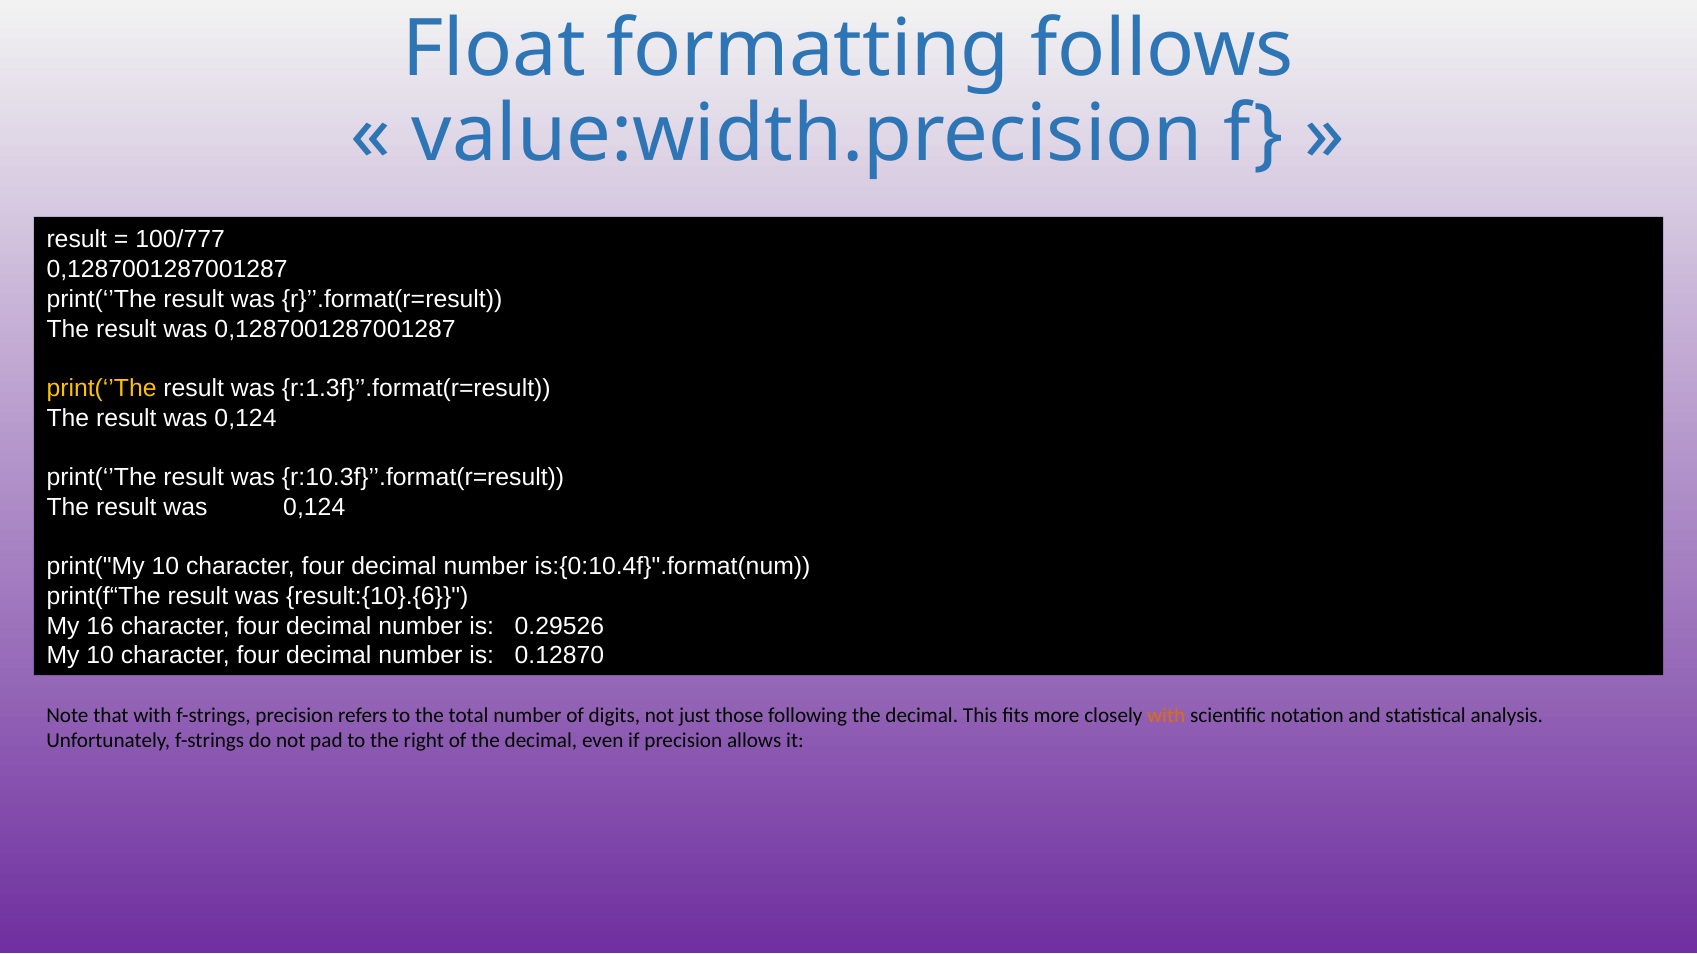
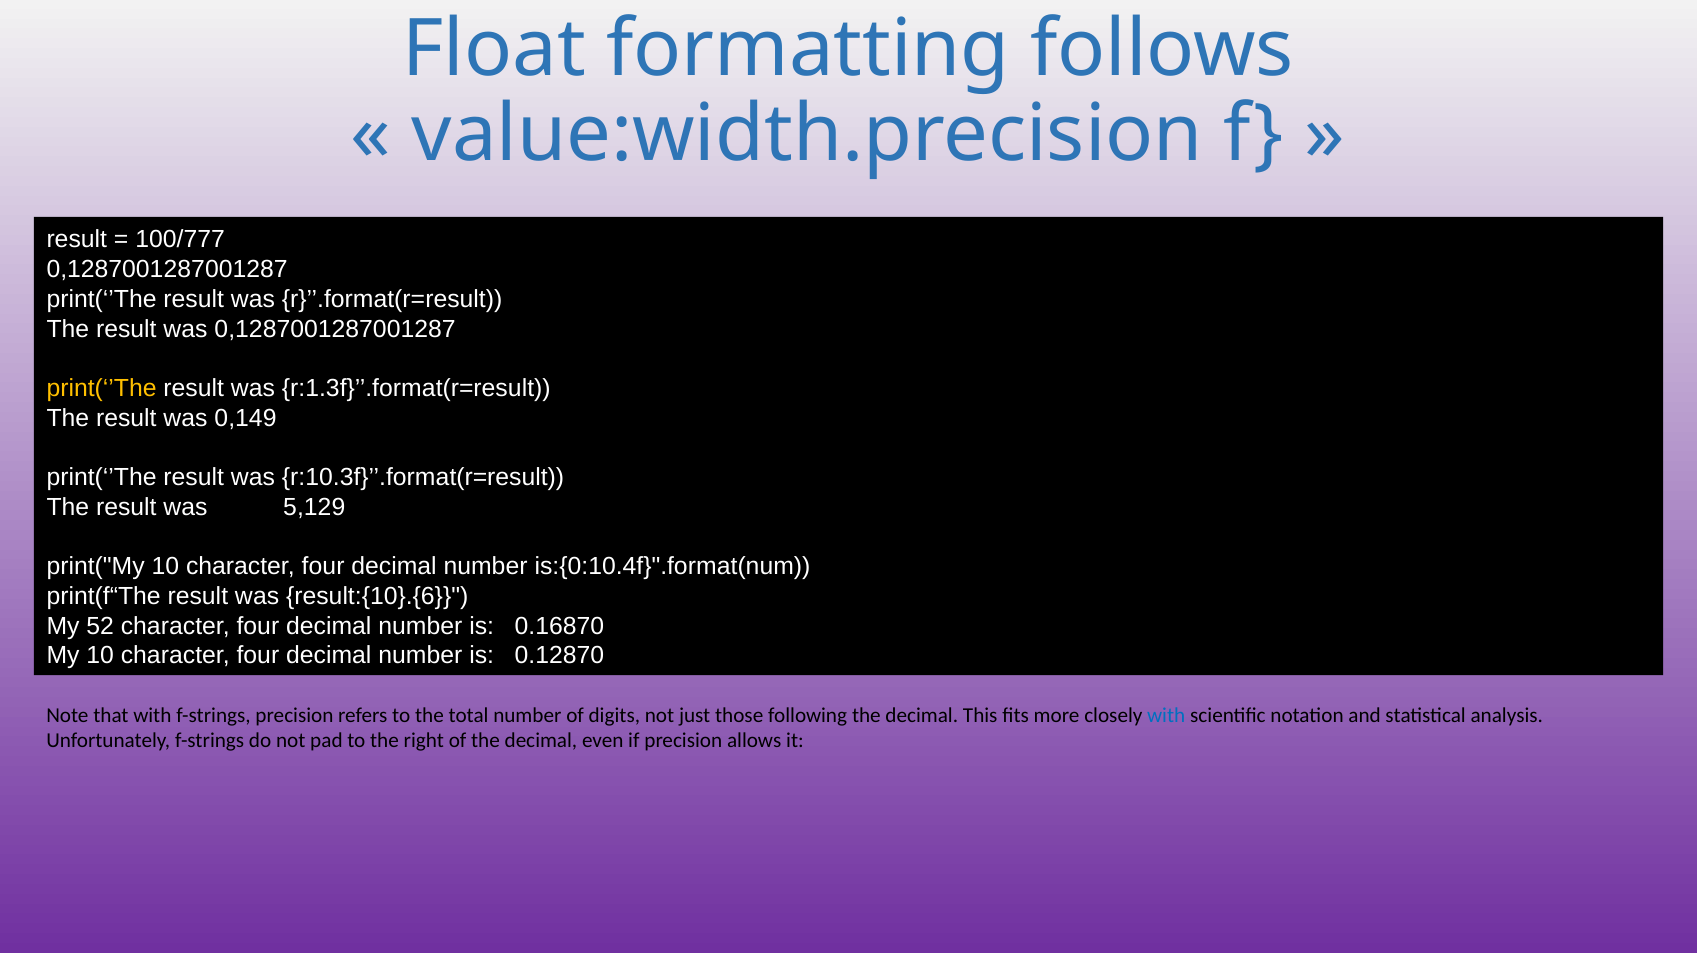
0,124: 0,124 -> 0,149 (246, 418)
0,124: 0,124 -> 5,129 (314, 507)
16: 16 -> 52 (100, 626)
0.29526: 0.29526 -> 0.16870 (559, 626)
with colour: orange -> blue (1166, 716)
